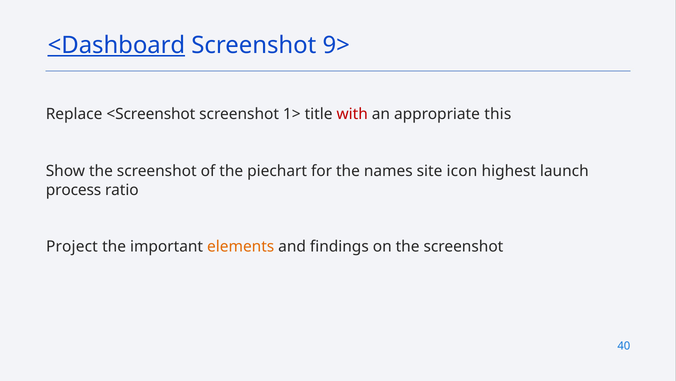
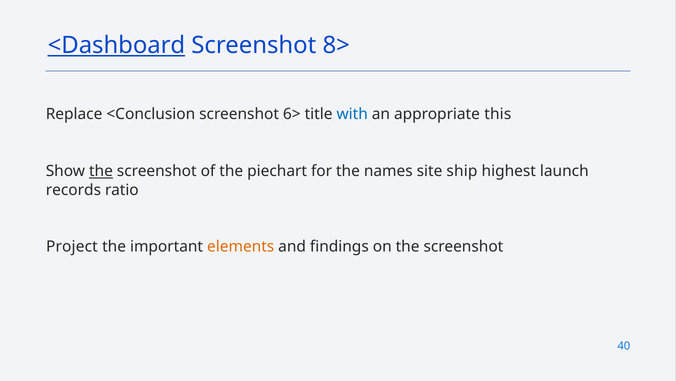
9>: 9> -> 8> (336, 45)
<Screenshot: <Screenshot -> <Conclusion (151, 114)
1>: 1> -> 6> (292, 114)
with colour: red -> blue (352, 114)
the underline: none -> present (101, 171)
icon: icon -> ship (462, 171)
process: process -> records (73, 190)
